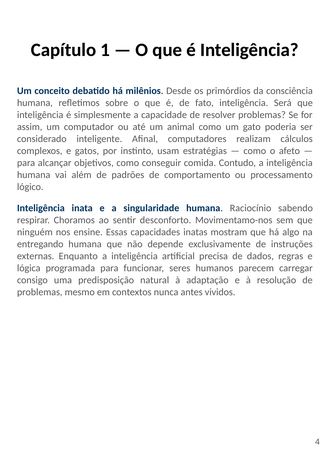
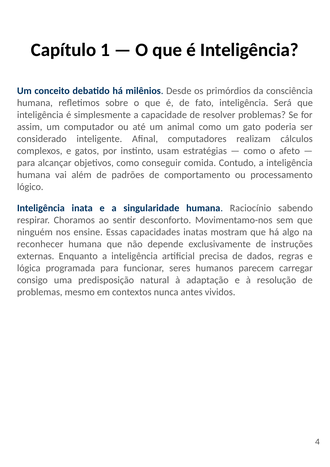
entregando: entregando -> reconhecer (40, 244)
